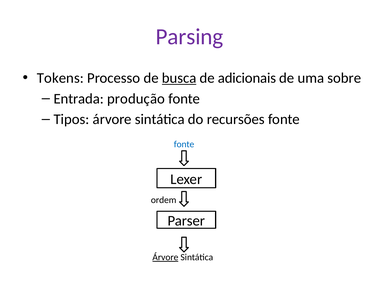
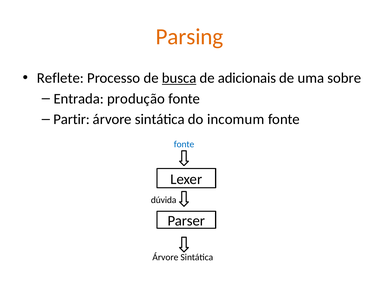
Parsing colour: purple -> orange (190, 37)
Tokens: Tokens -> Reflete (60, 78)
Tipos: Tipos -> Partir (72, 119)
recursões: recursões -> incomum (236, 119)
ordem: ordem -> dúvida (164, 200)
Árvore underline: present -> none (165, 258)
